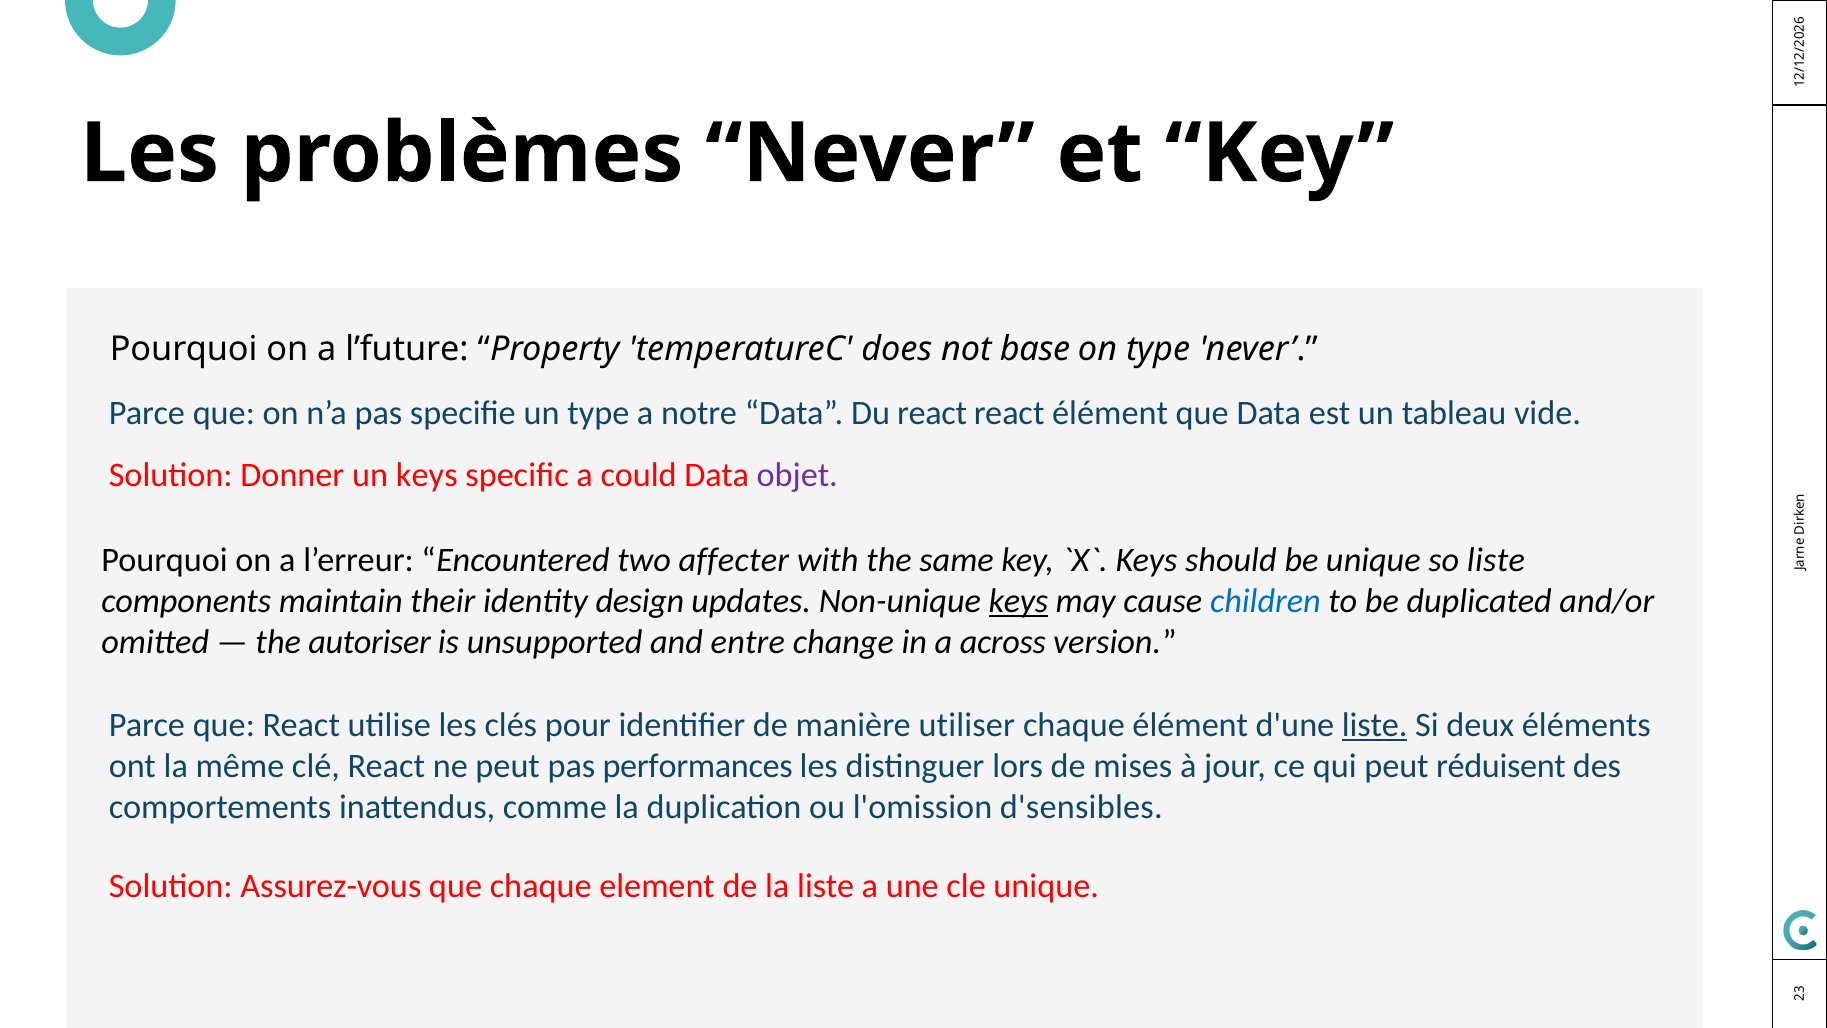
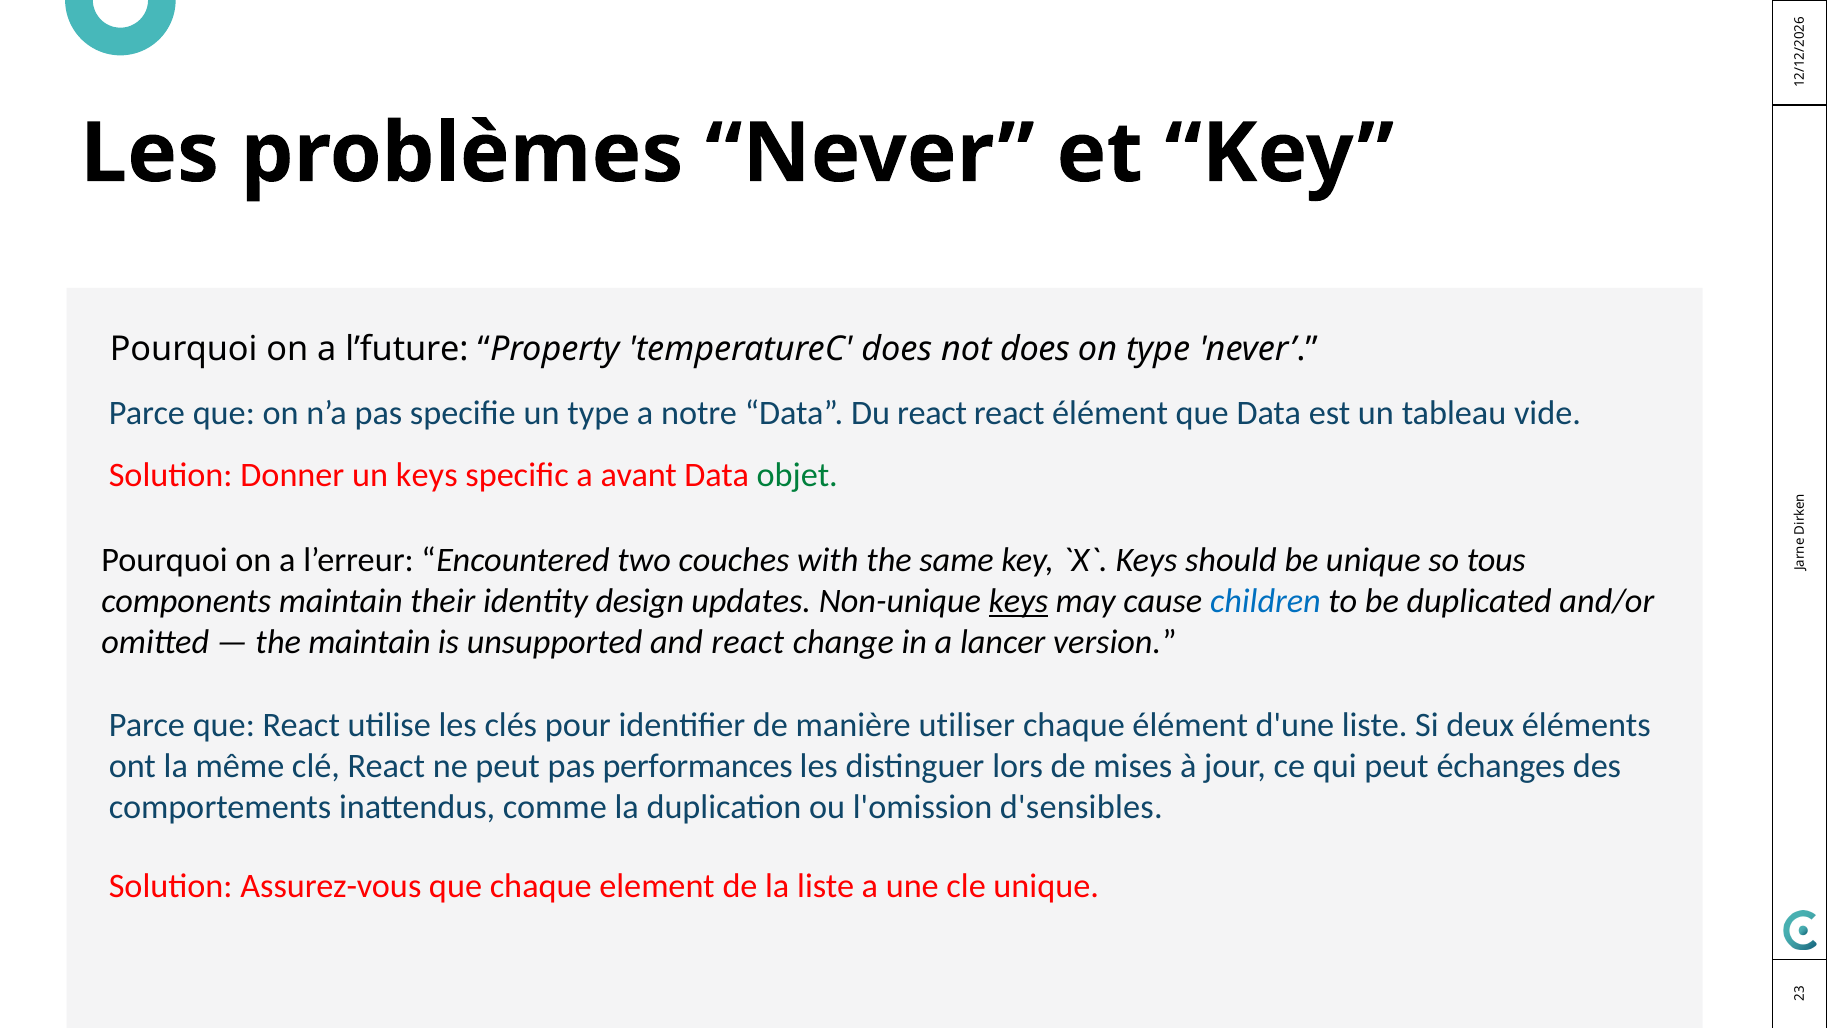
not base: base -> does (1035, 349)
could: could -> avant (639, 475)
objet colour: purple -> green (797, 475)
affecter: affecter -> couches (734, 560)
so liste: liste -> tous (1496, 560)
the autoriser: autoriser -> maintain (370, 642)
and entre: entre -> react (748, 642)
across: across -> lancer (1003, 642)
liste underline: present -> none (1375, 725)
réduisent: réduisent -> échanges (1501, 766)
